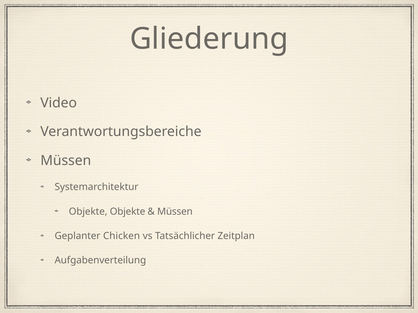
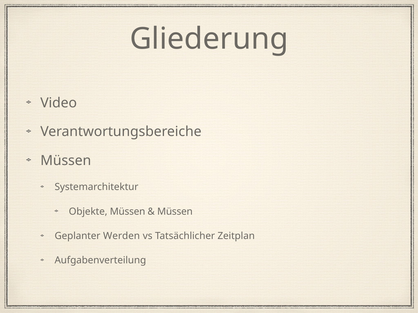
Objekte Objekte: Objekte -> Müssen (128, 212)
Chicken: Chicken -> Werden (122, 236)
